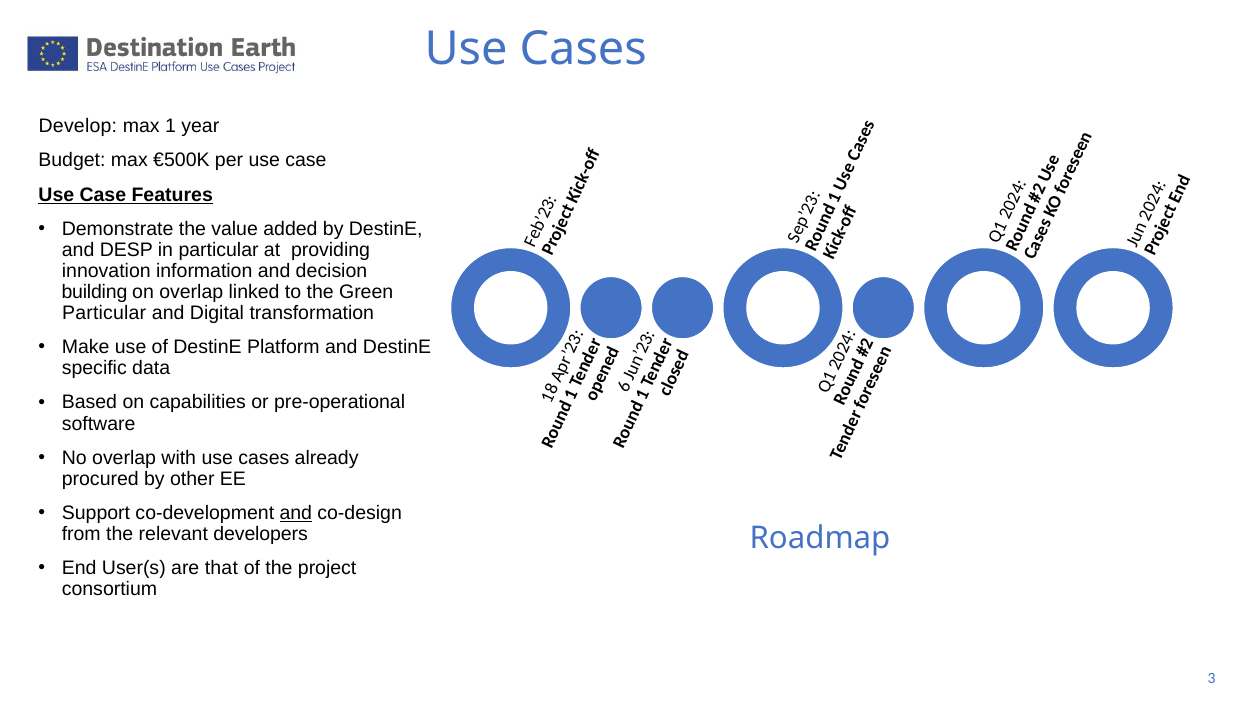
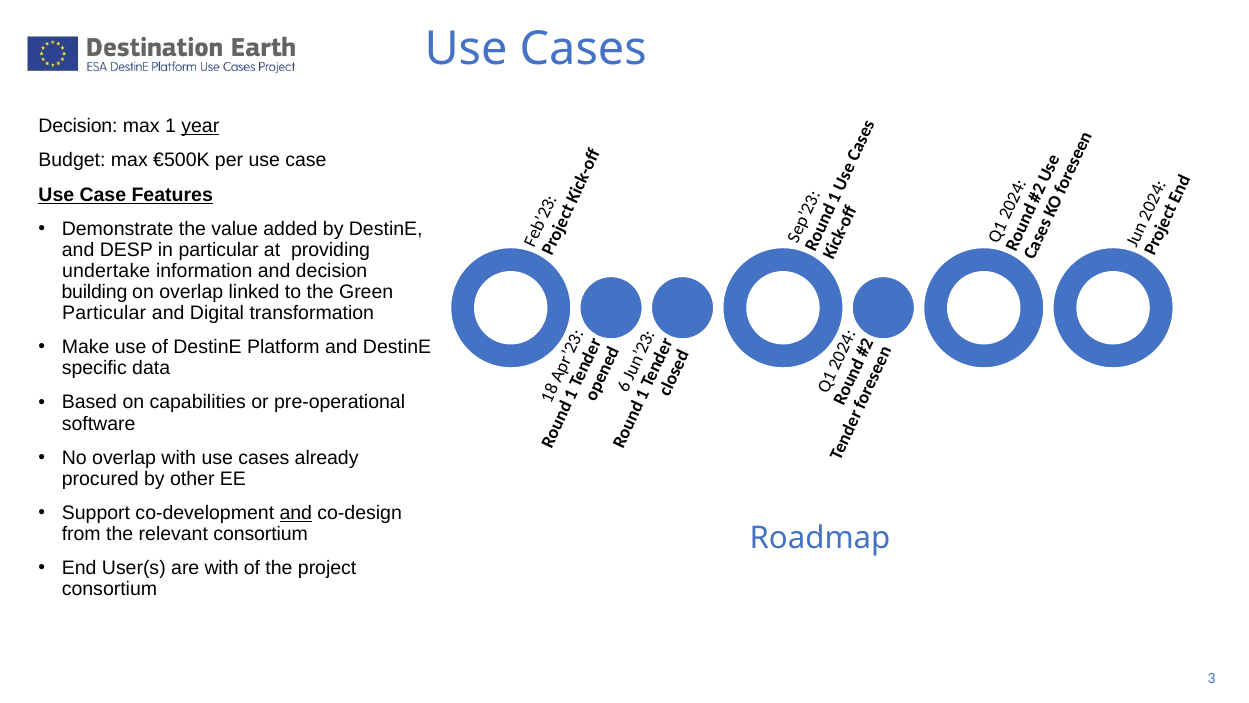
Develop: Develop -> Decision (78, 126)
year underline: none -> present (200, 126)
innovation: innovation -> undertake (106, 271)
relevant developers: developers -> consortium (261, 534)
are that: that -> with (222, 568)
